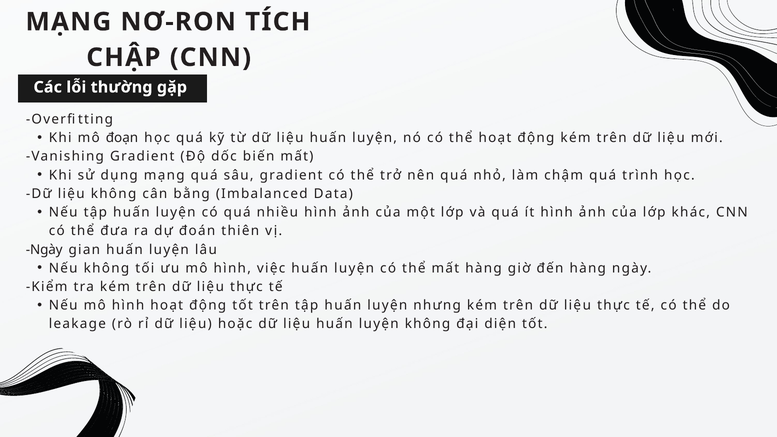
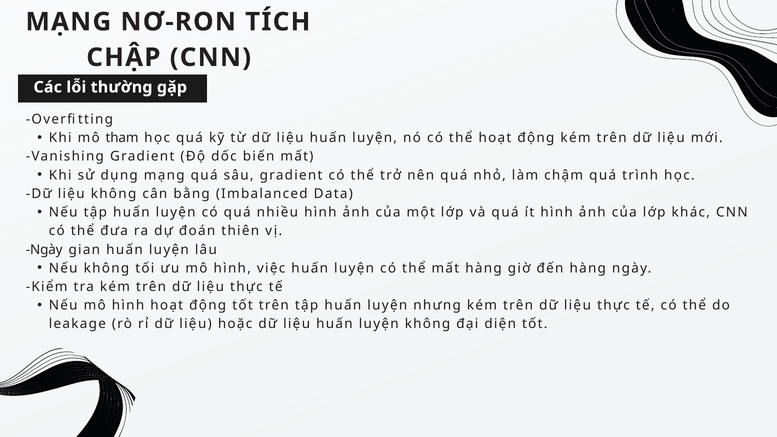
đoạn: đoạn -> tham (122, 138)
